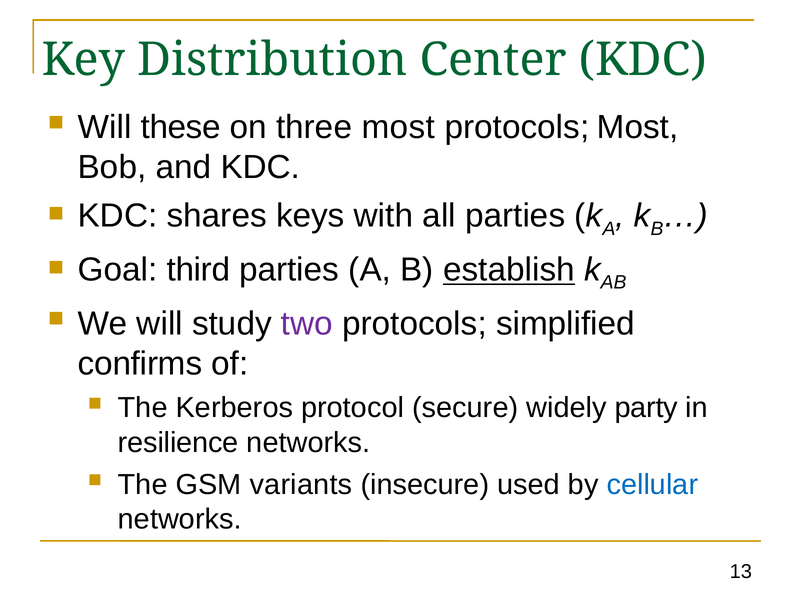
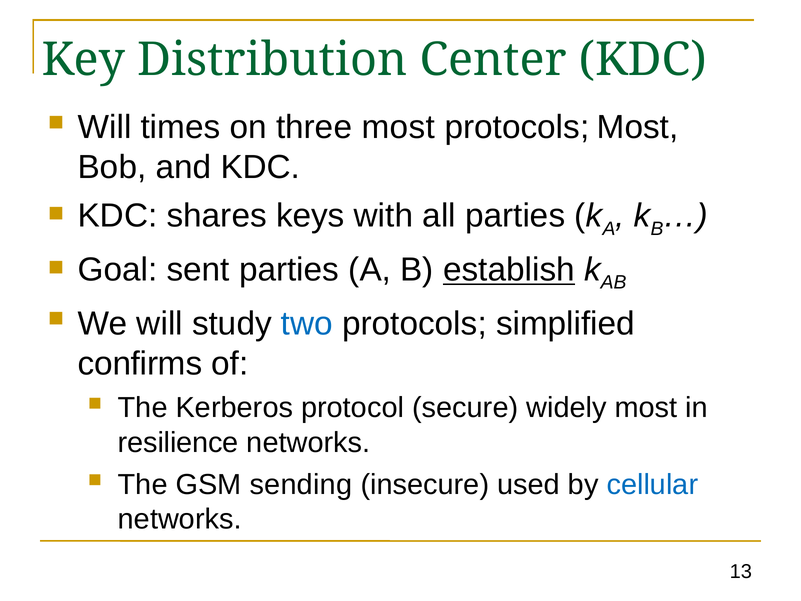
these: these -> times (181, 127)
third: third -> sent (198, 269)
two colour: purple -> blue (307, 323)
widely party: party -> most (646, 408)
variants: variants -> sending (301, 484)
